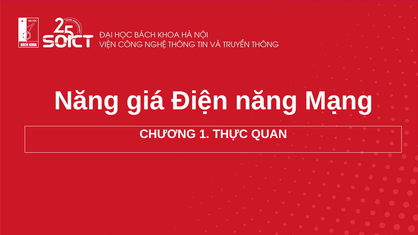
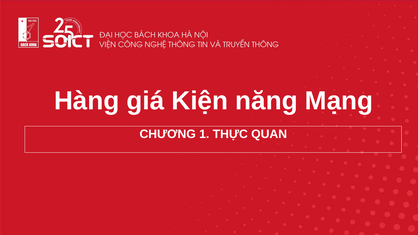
Năng: Năng -> Hàng (87, 101)
Điện: Điện -> Kiện (200, 101)
